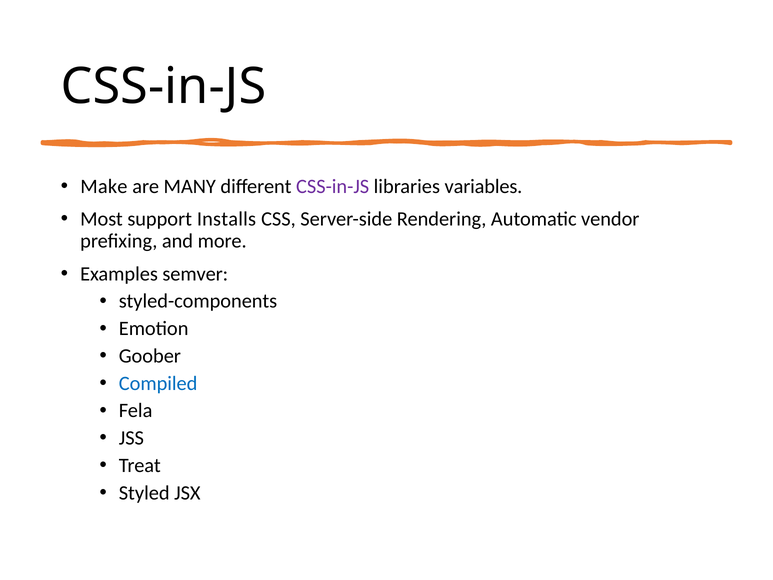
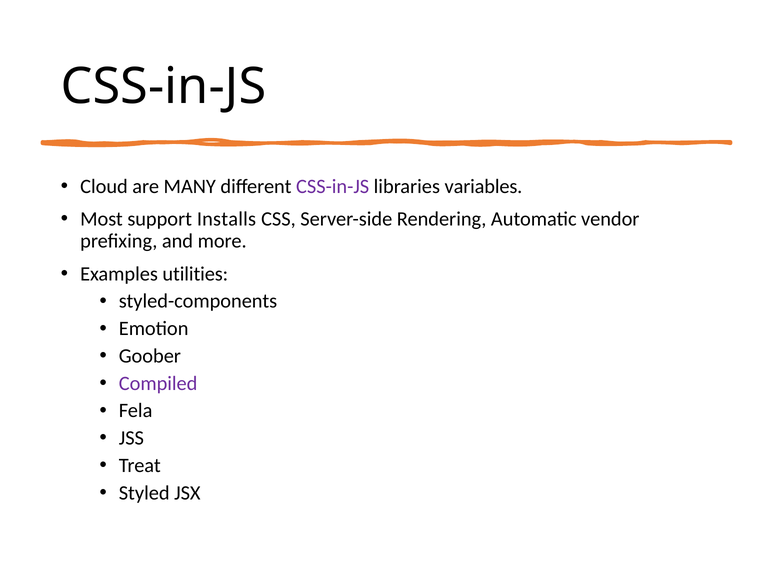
Make: Make -> Cloud (104, 186)
semver: semver -> utilities (195, 274)
Compiled colour: blue -> purple (158, 383)
